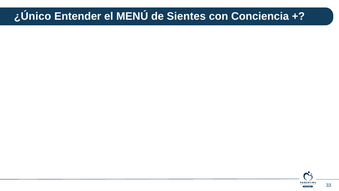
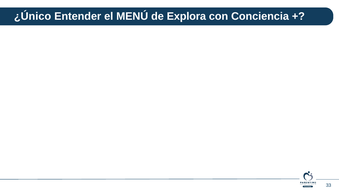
Sientes: Sientes -> Explora (186, 16)
